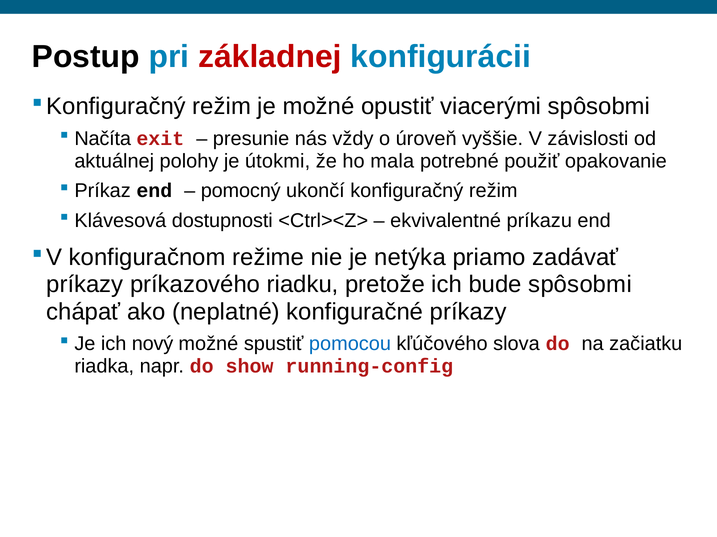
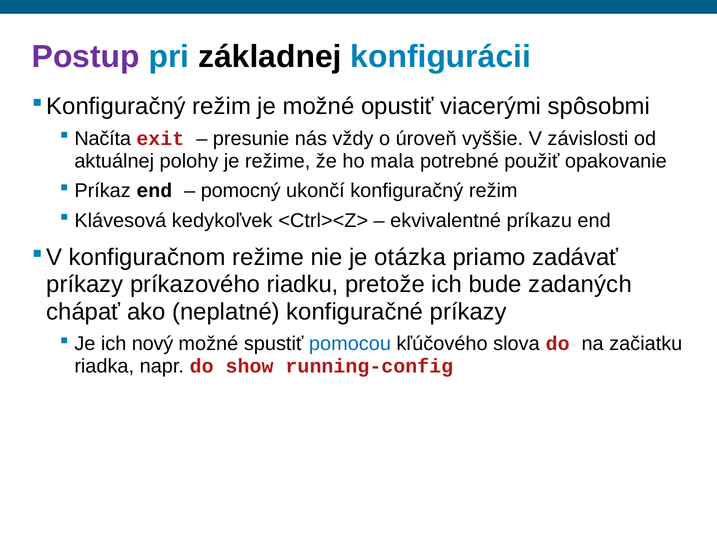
Postup colour: black -> purple (86, 57)
základnej colour: red -> black (270, 57)
je útokmi: útokmi -> režime (278, 161)
dostupnosti: dostupnosti -> kedykoľvek (222, 221)
netýka: netýka -> otázka (410, 258)
bude spôsobmi: spôsobmi -> zadaných (580, 285)
